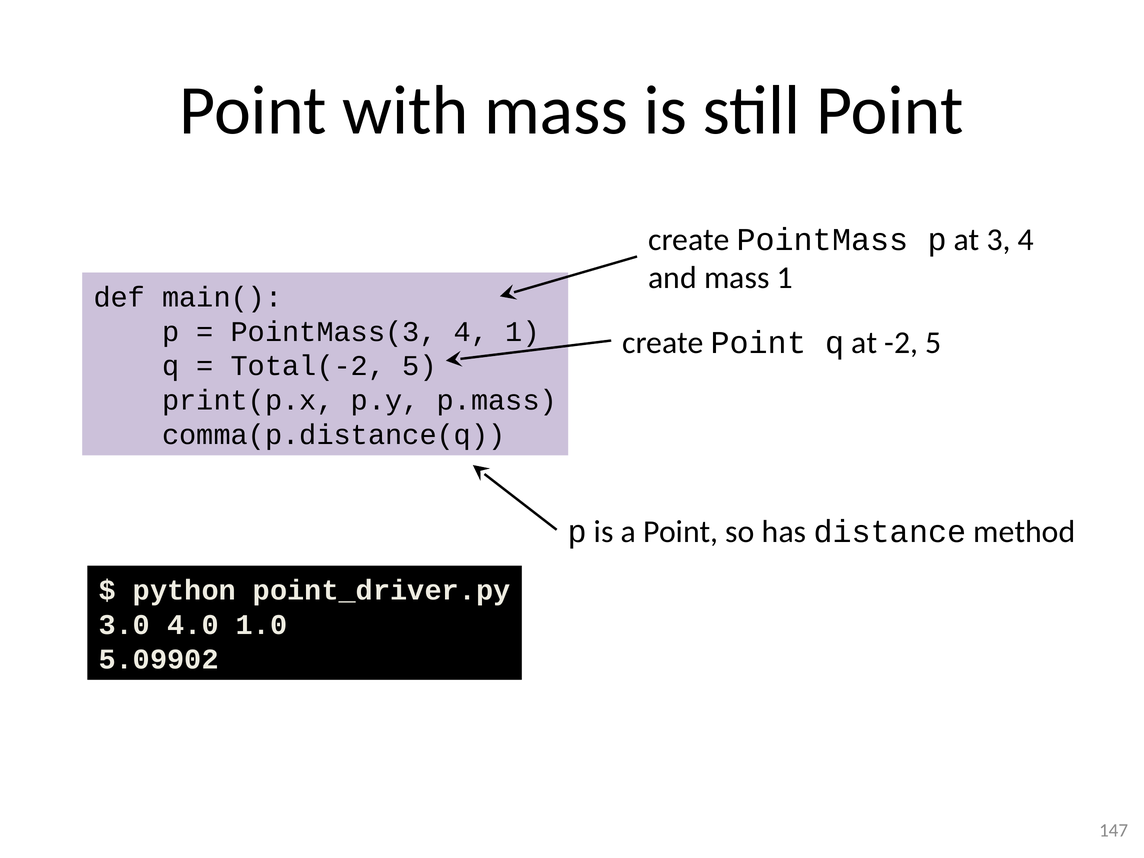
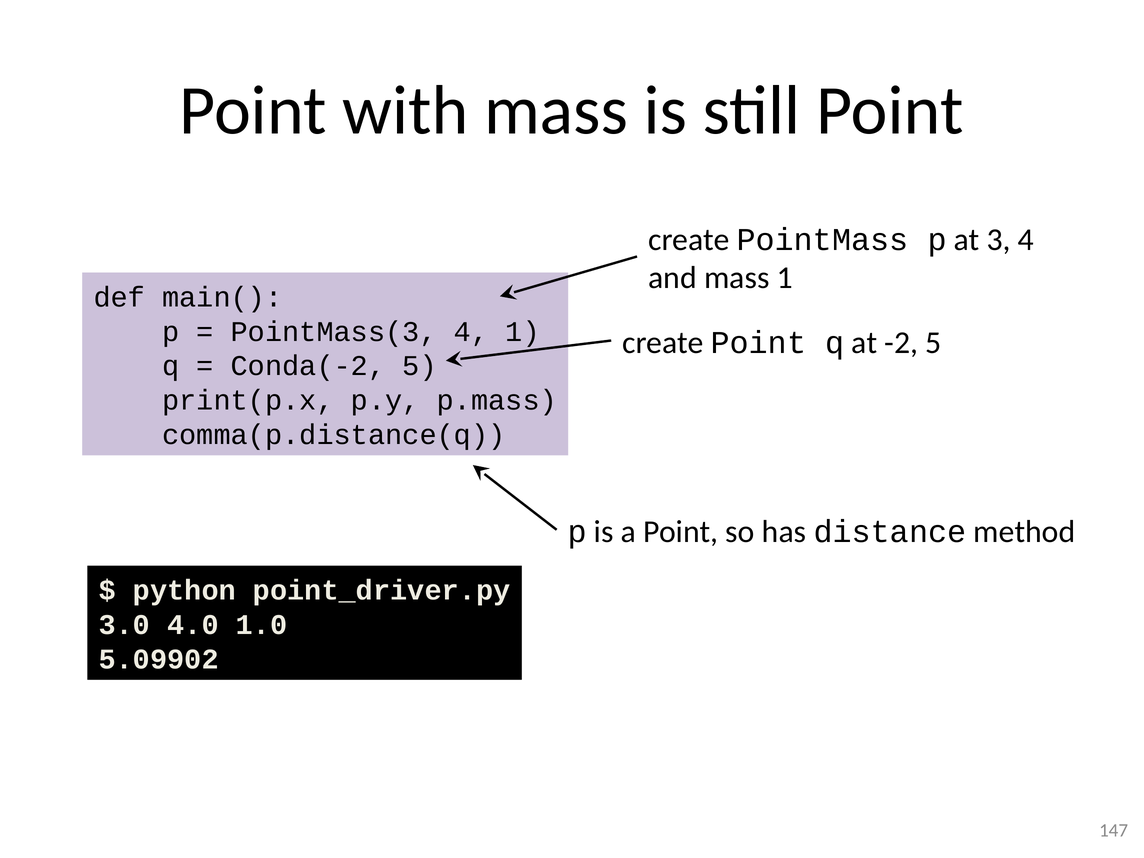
Total(-2: Total(-2 -> Conda(-2 (308, 366)
